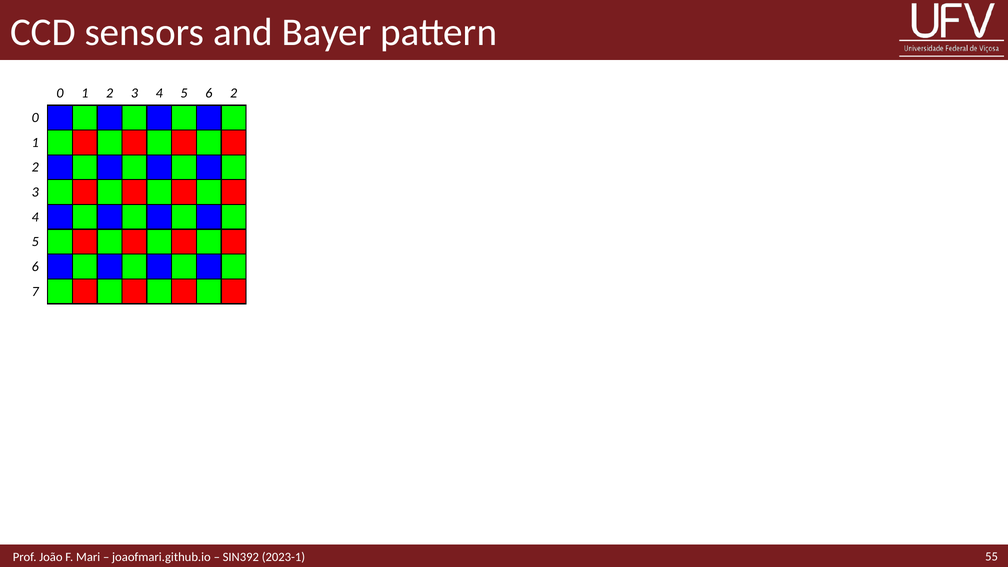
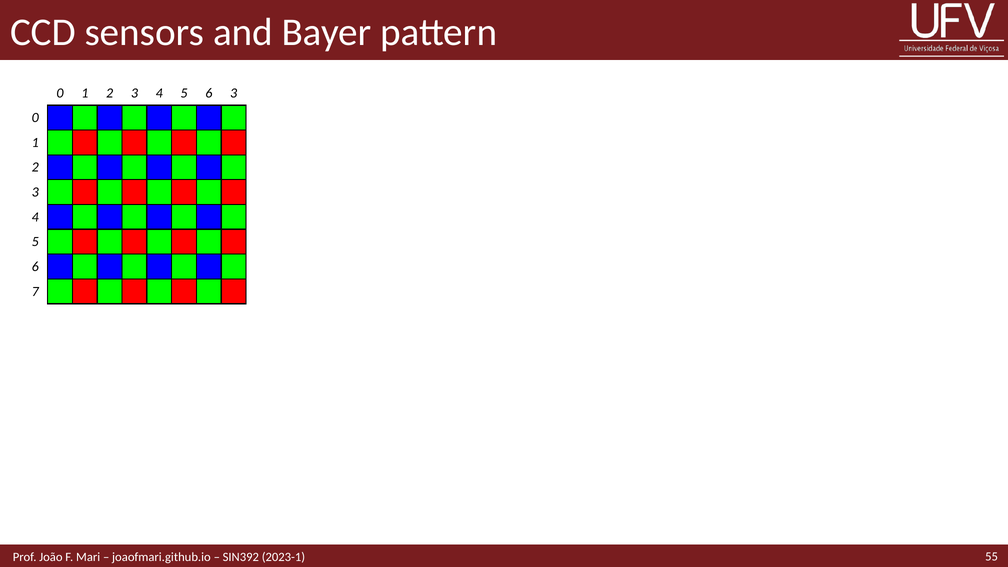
6 2: 2 -> 3 (234, 93)
